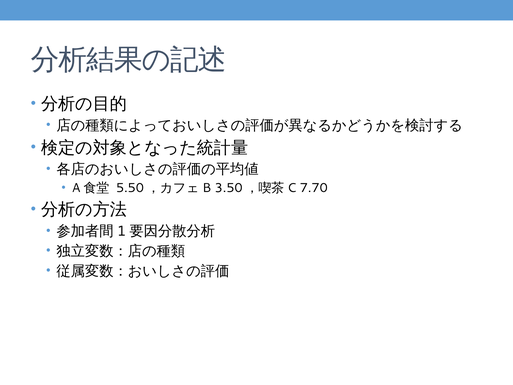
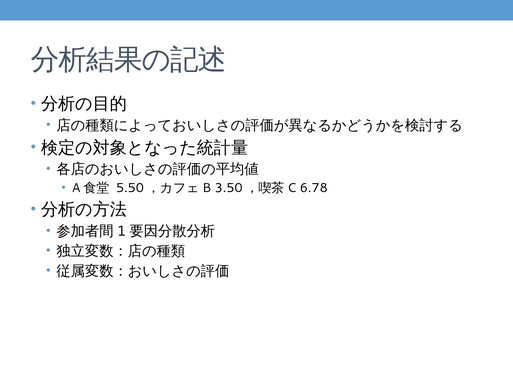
7.70: 7.70 -> 6.78 (314, 188)
